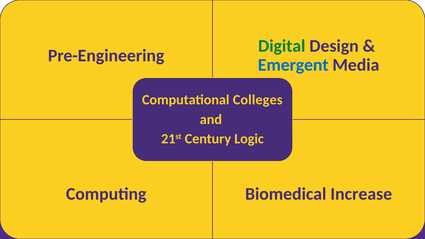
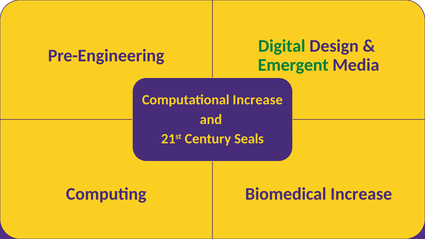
Emergent colour: blue -> green (293, 65)
Computational Colleges: Colleges -> Increase (258, 100)
Logic: Logic -> Seals (249, 139)
